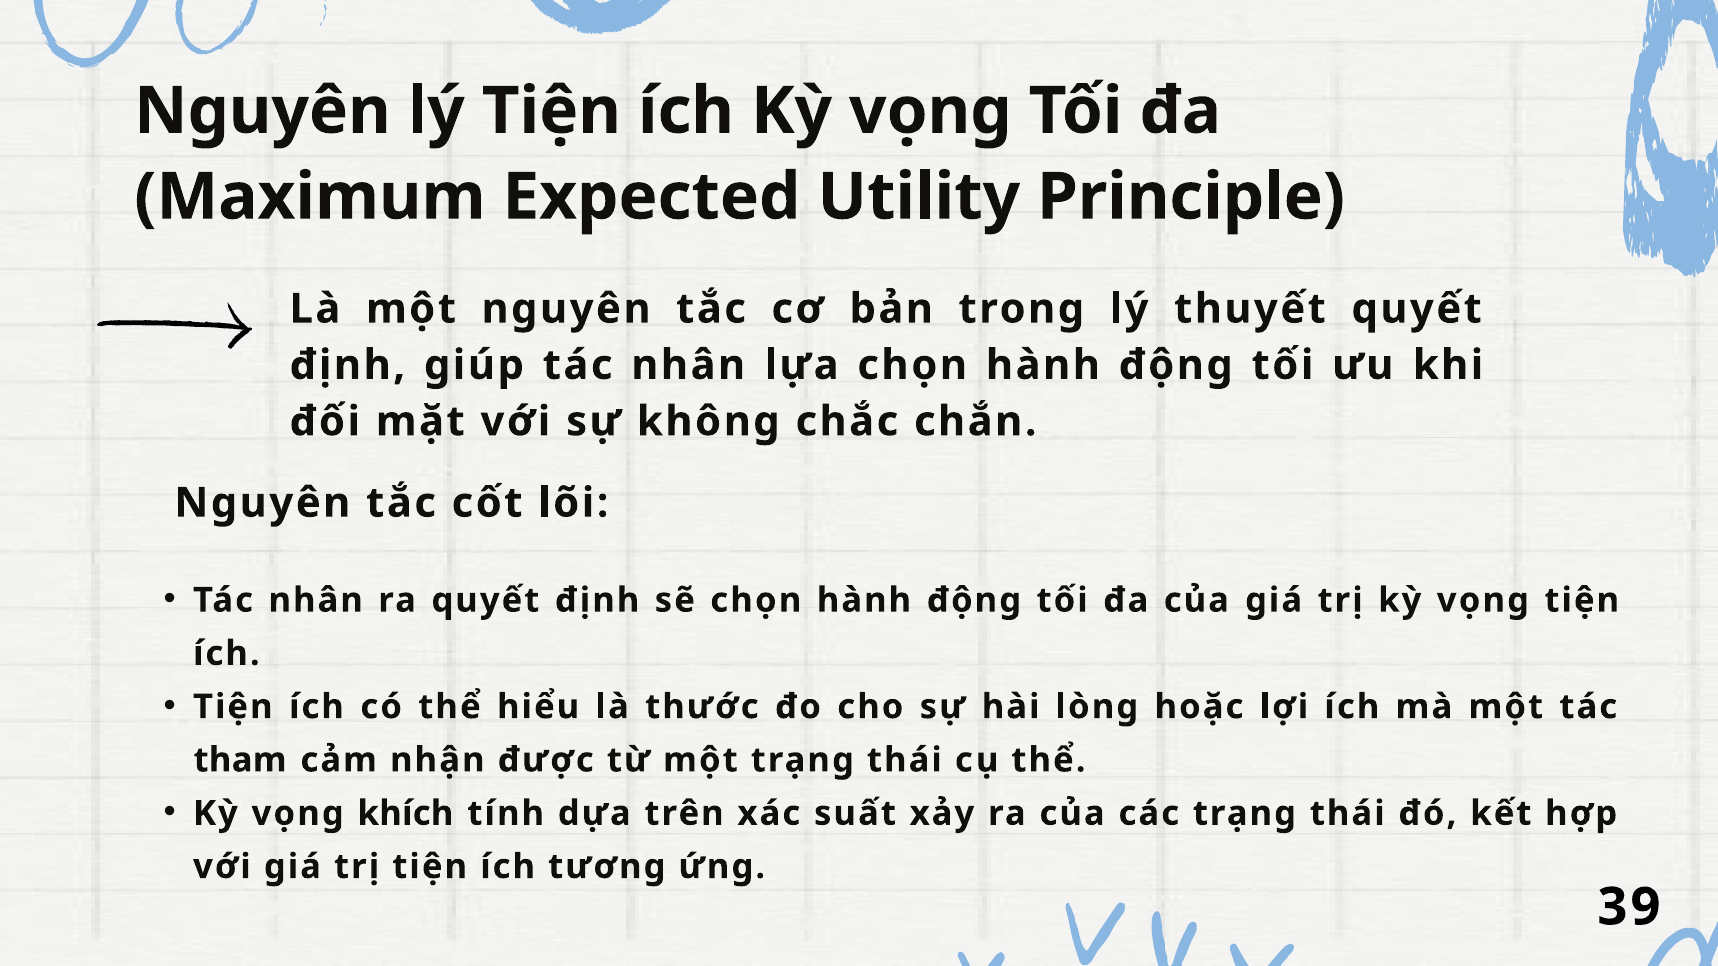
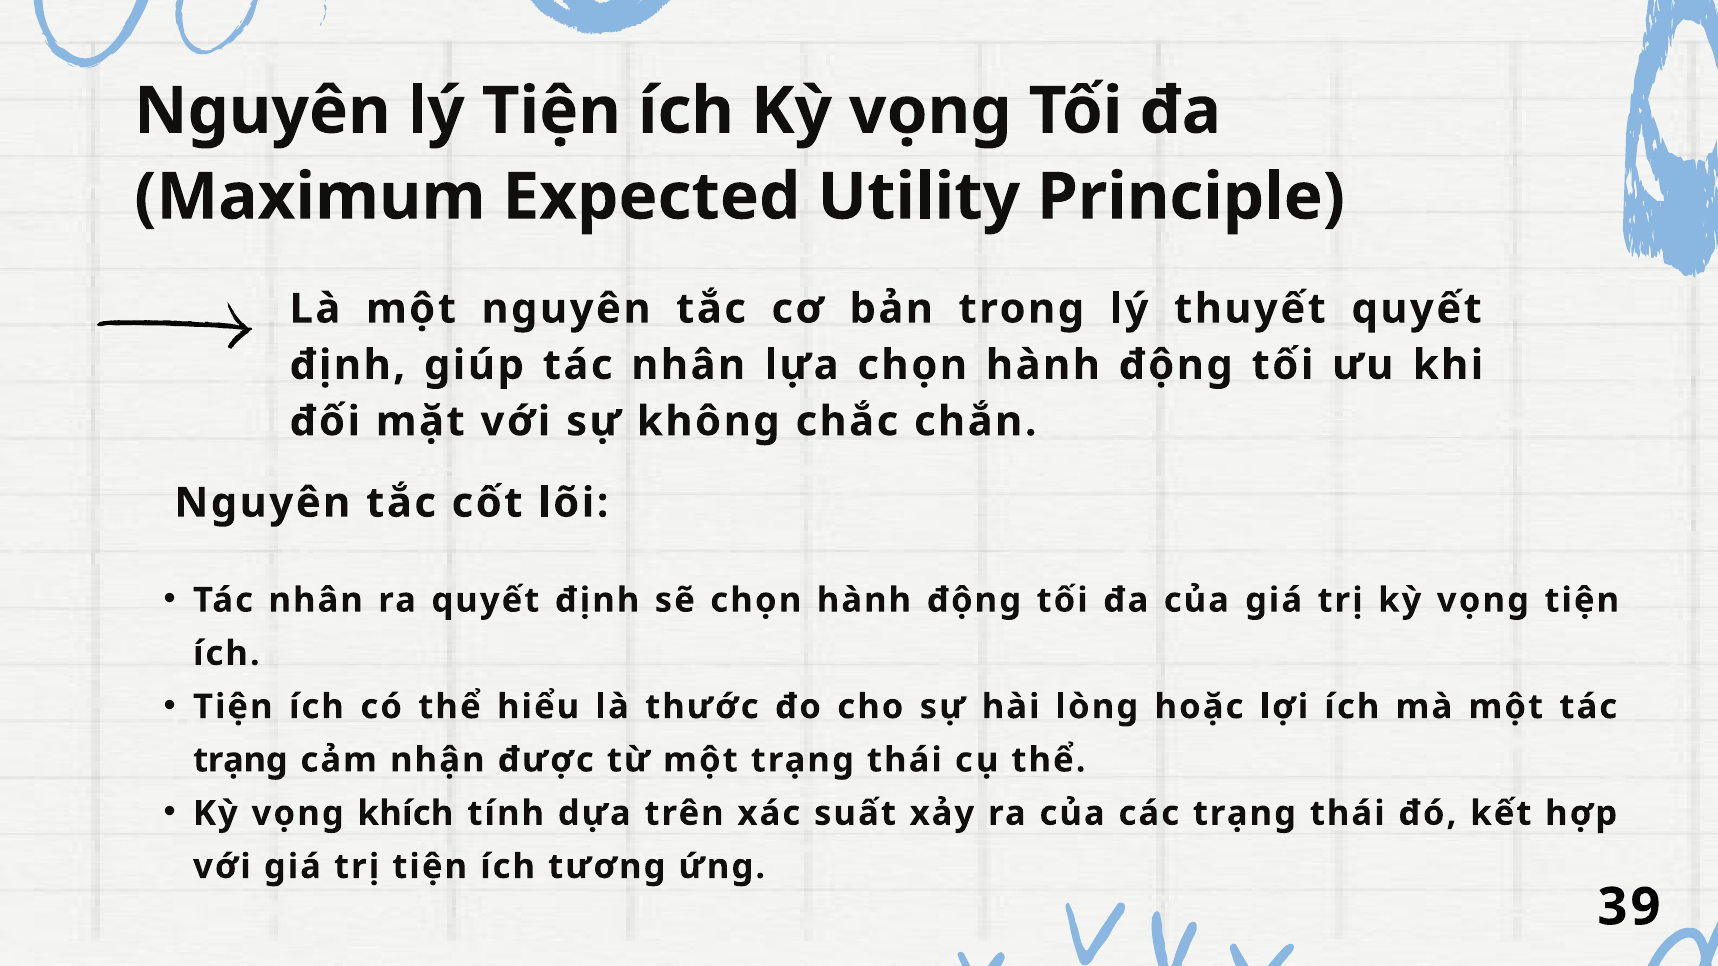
tham: tham -> trạng (240, 760)
